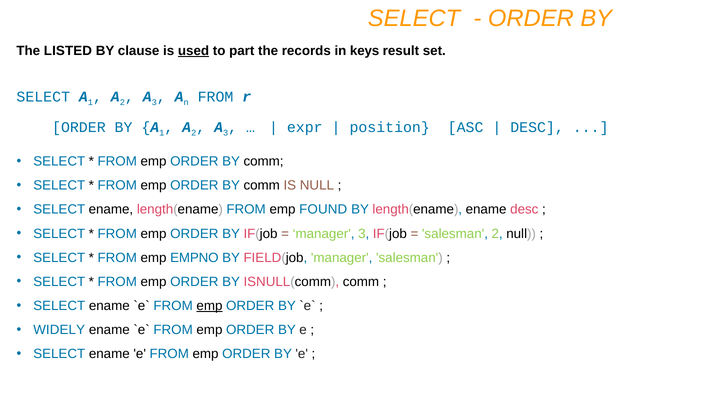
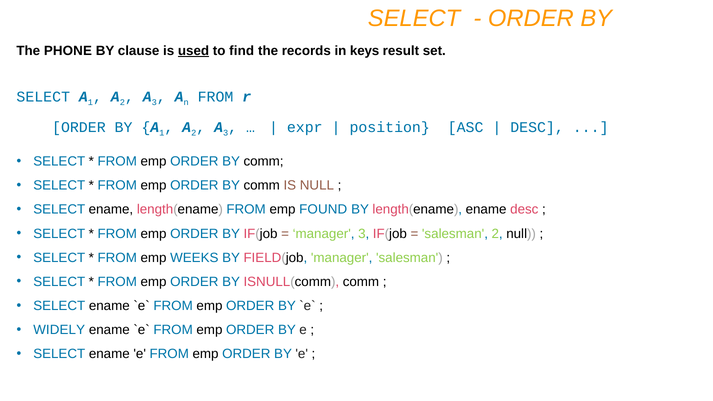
LISTED: LISTED -> PHONE (68, 51)
part: part -> find (242, 51)
EMPNO: EMPNO -> WEEKS (194, 258)
emp underline: present -> none (209, 306)
